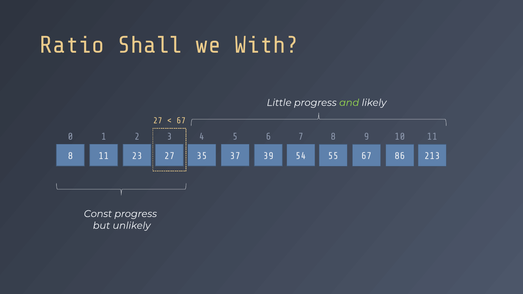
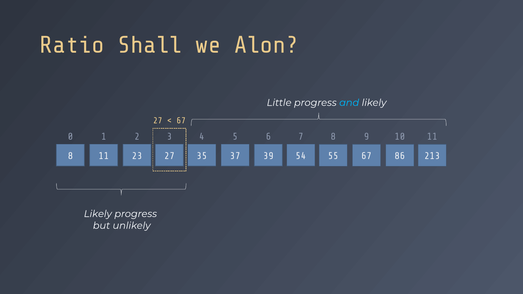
With: With -> Alon (266, 45)
and colour: light green -> light blue (349, 103)
Const: Const -> Likely (98, 214)
